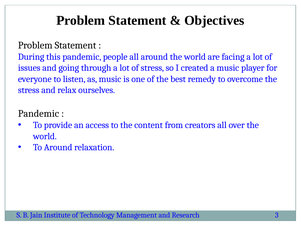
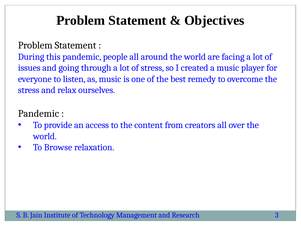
To Around: Around -> Browse (58, 147)
